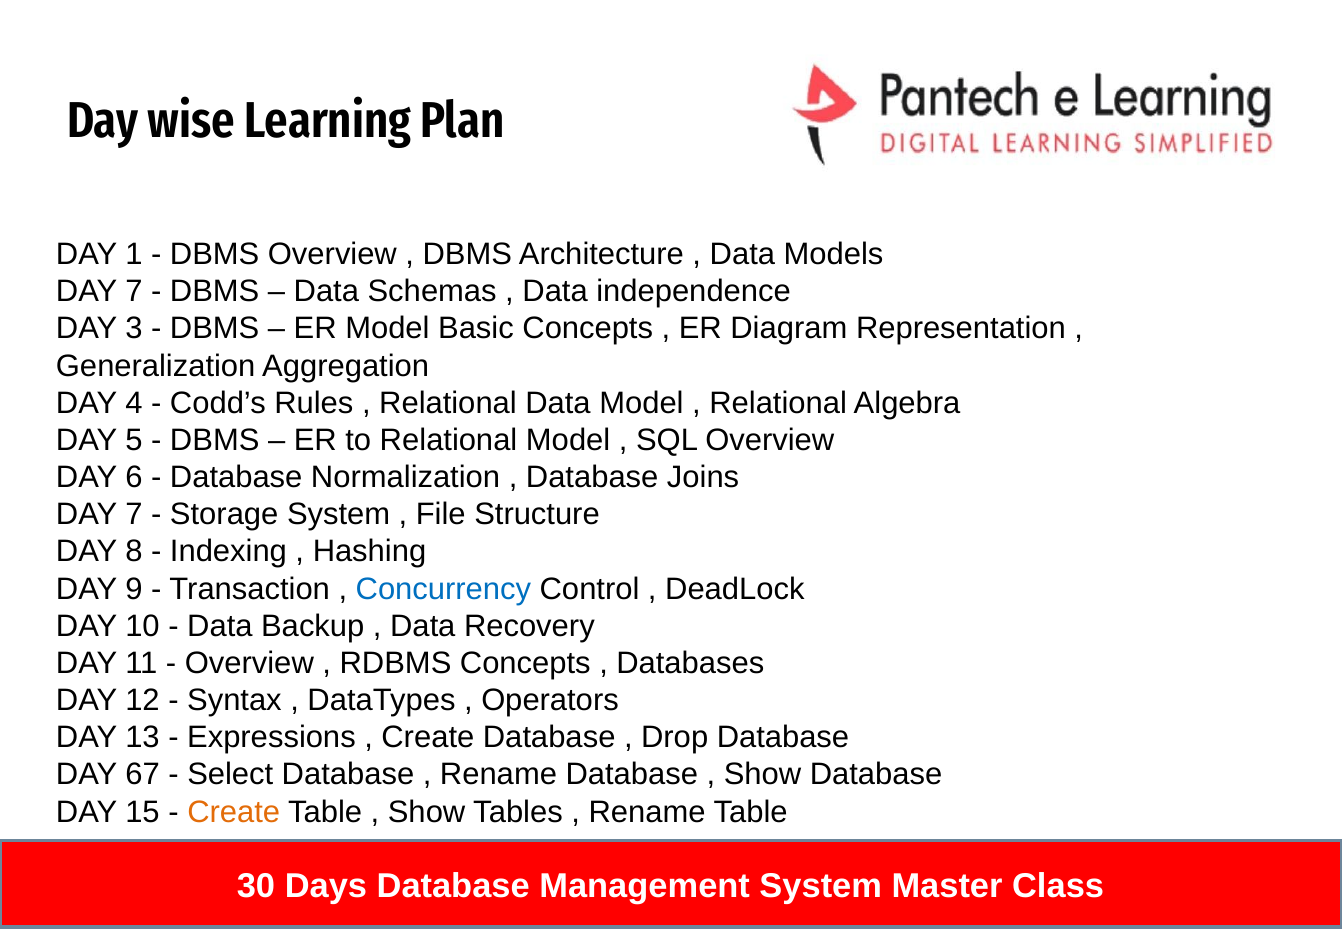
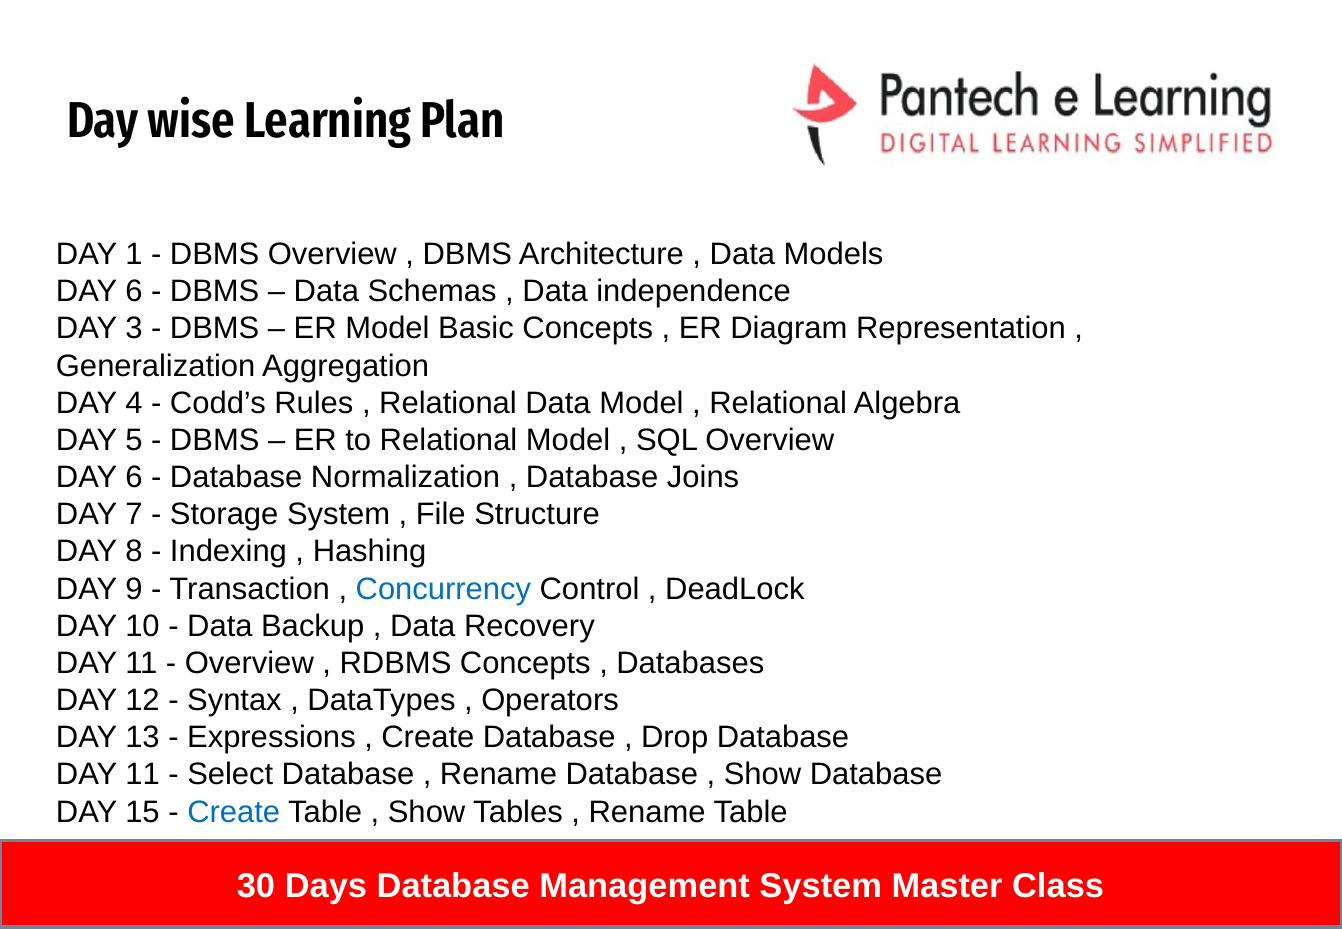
7: 7 -> 6 (134, 292)
67: 67 -> 11 (143, 775)
Create colour: orange -> blue (234, 812)
